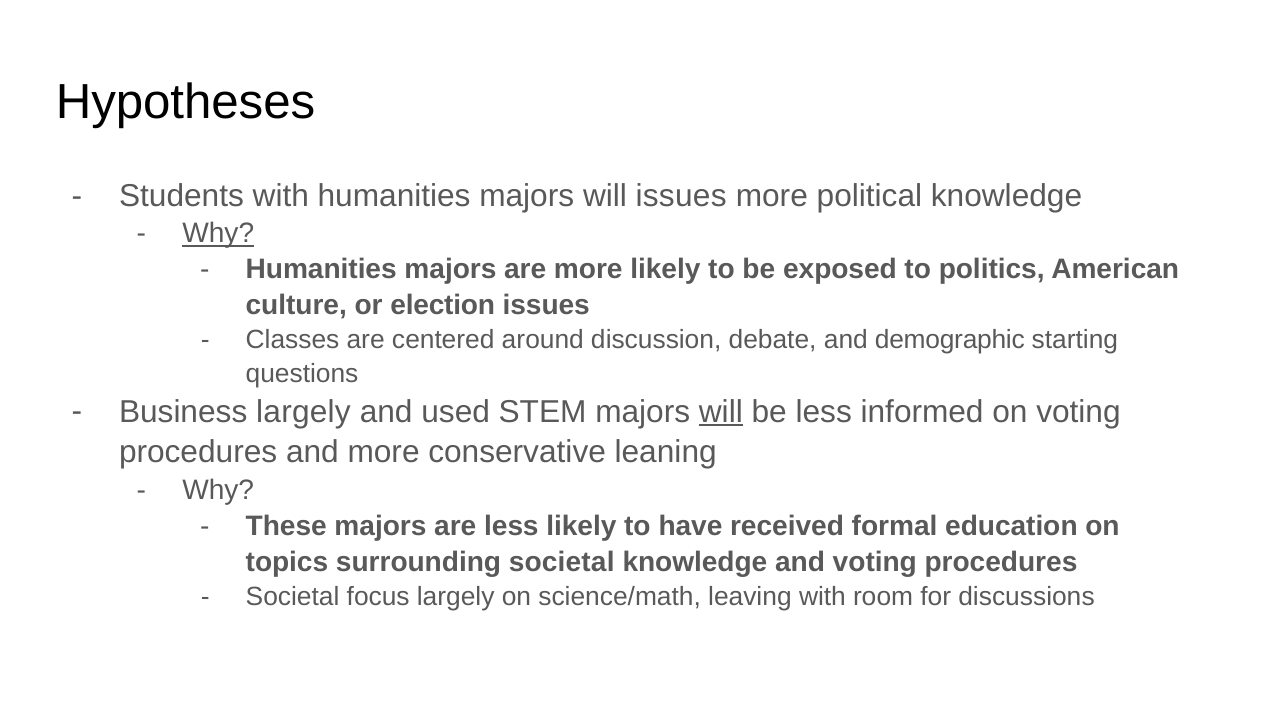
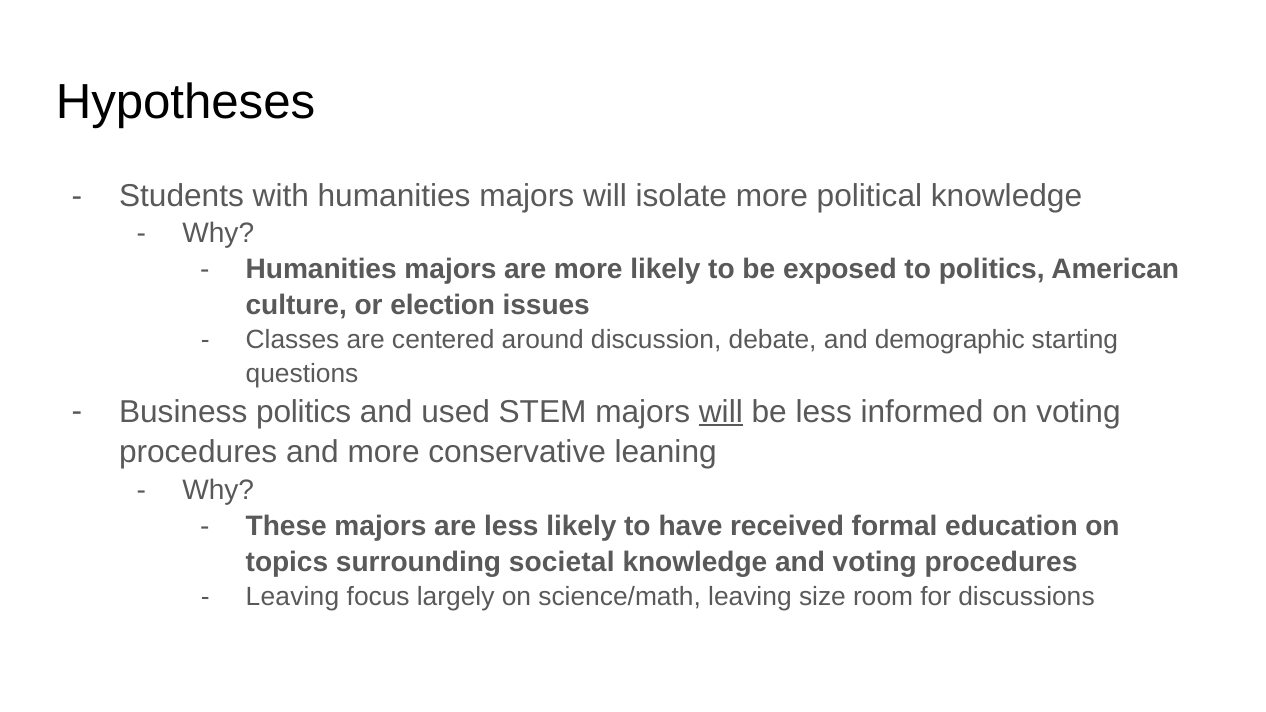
will issues: issues -> isolate (681, 196)
Why underline: present -> none (218, 234)
Business largely: largely -> politics (304, 412)
Societal: Societal -> Leaving (292, 597)
leaving with: with -> size (822, 597)
